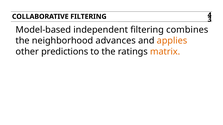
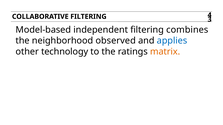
advances: advances -> observed (116, 41)
applies colour: orange -> blue (172, 41)
predictions: predictions -> technology (65, 52)
